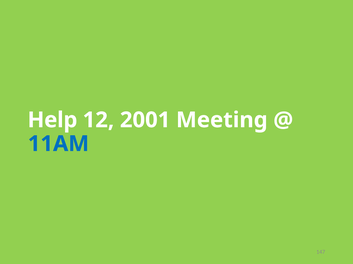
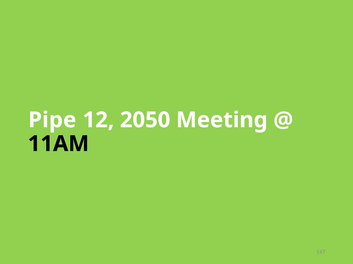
Help: Help -> Pipe (52, 120)
2001: 2001 -> 2050 (145, 120)
11AM colour: blue -> black (58, 144)
